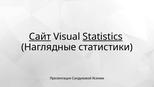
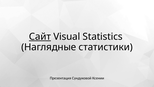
Statistics underline: present -> none (103, 36)
